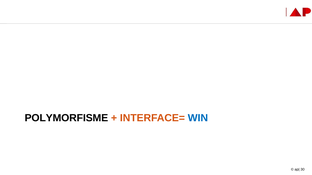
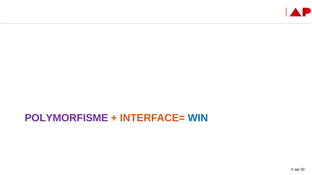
POLYMORFISME colour: black -> purple (66, 118)
